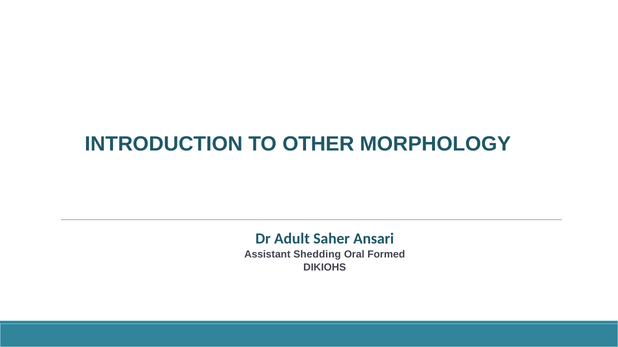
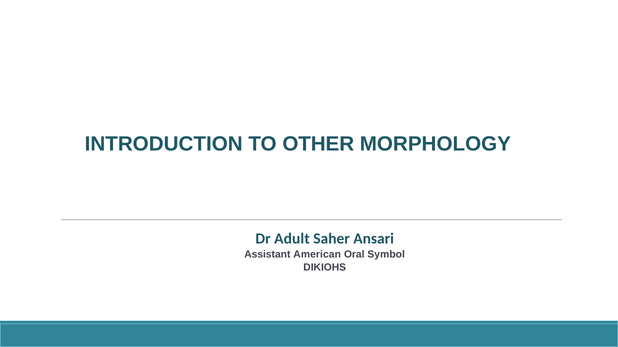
Shedding: Shedding -> American (317, 255)
Formed: Formed -> Symbol (386, 255)
